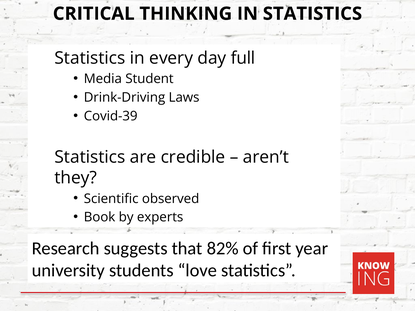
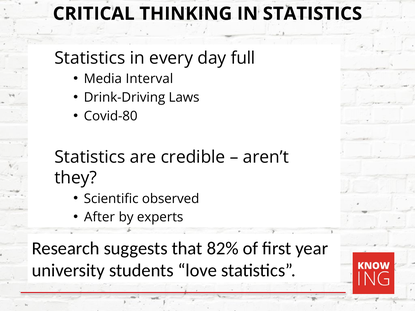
Student: Student -> Interval (149, 79)
Covid-39: Covid-39 -> Covid-80 (111, 116)
Book: Book -> After (99, 217)
